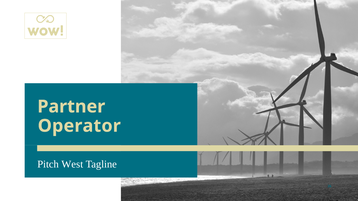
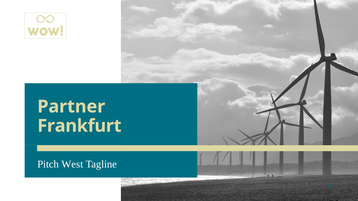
Operator: Operator -> Frankfurt (79, 126)
